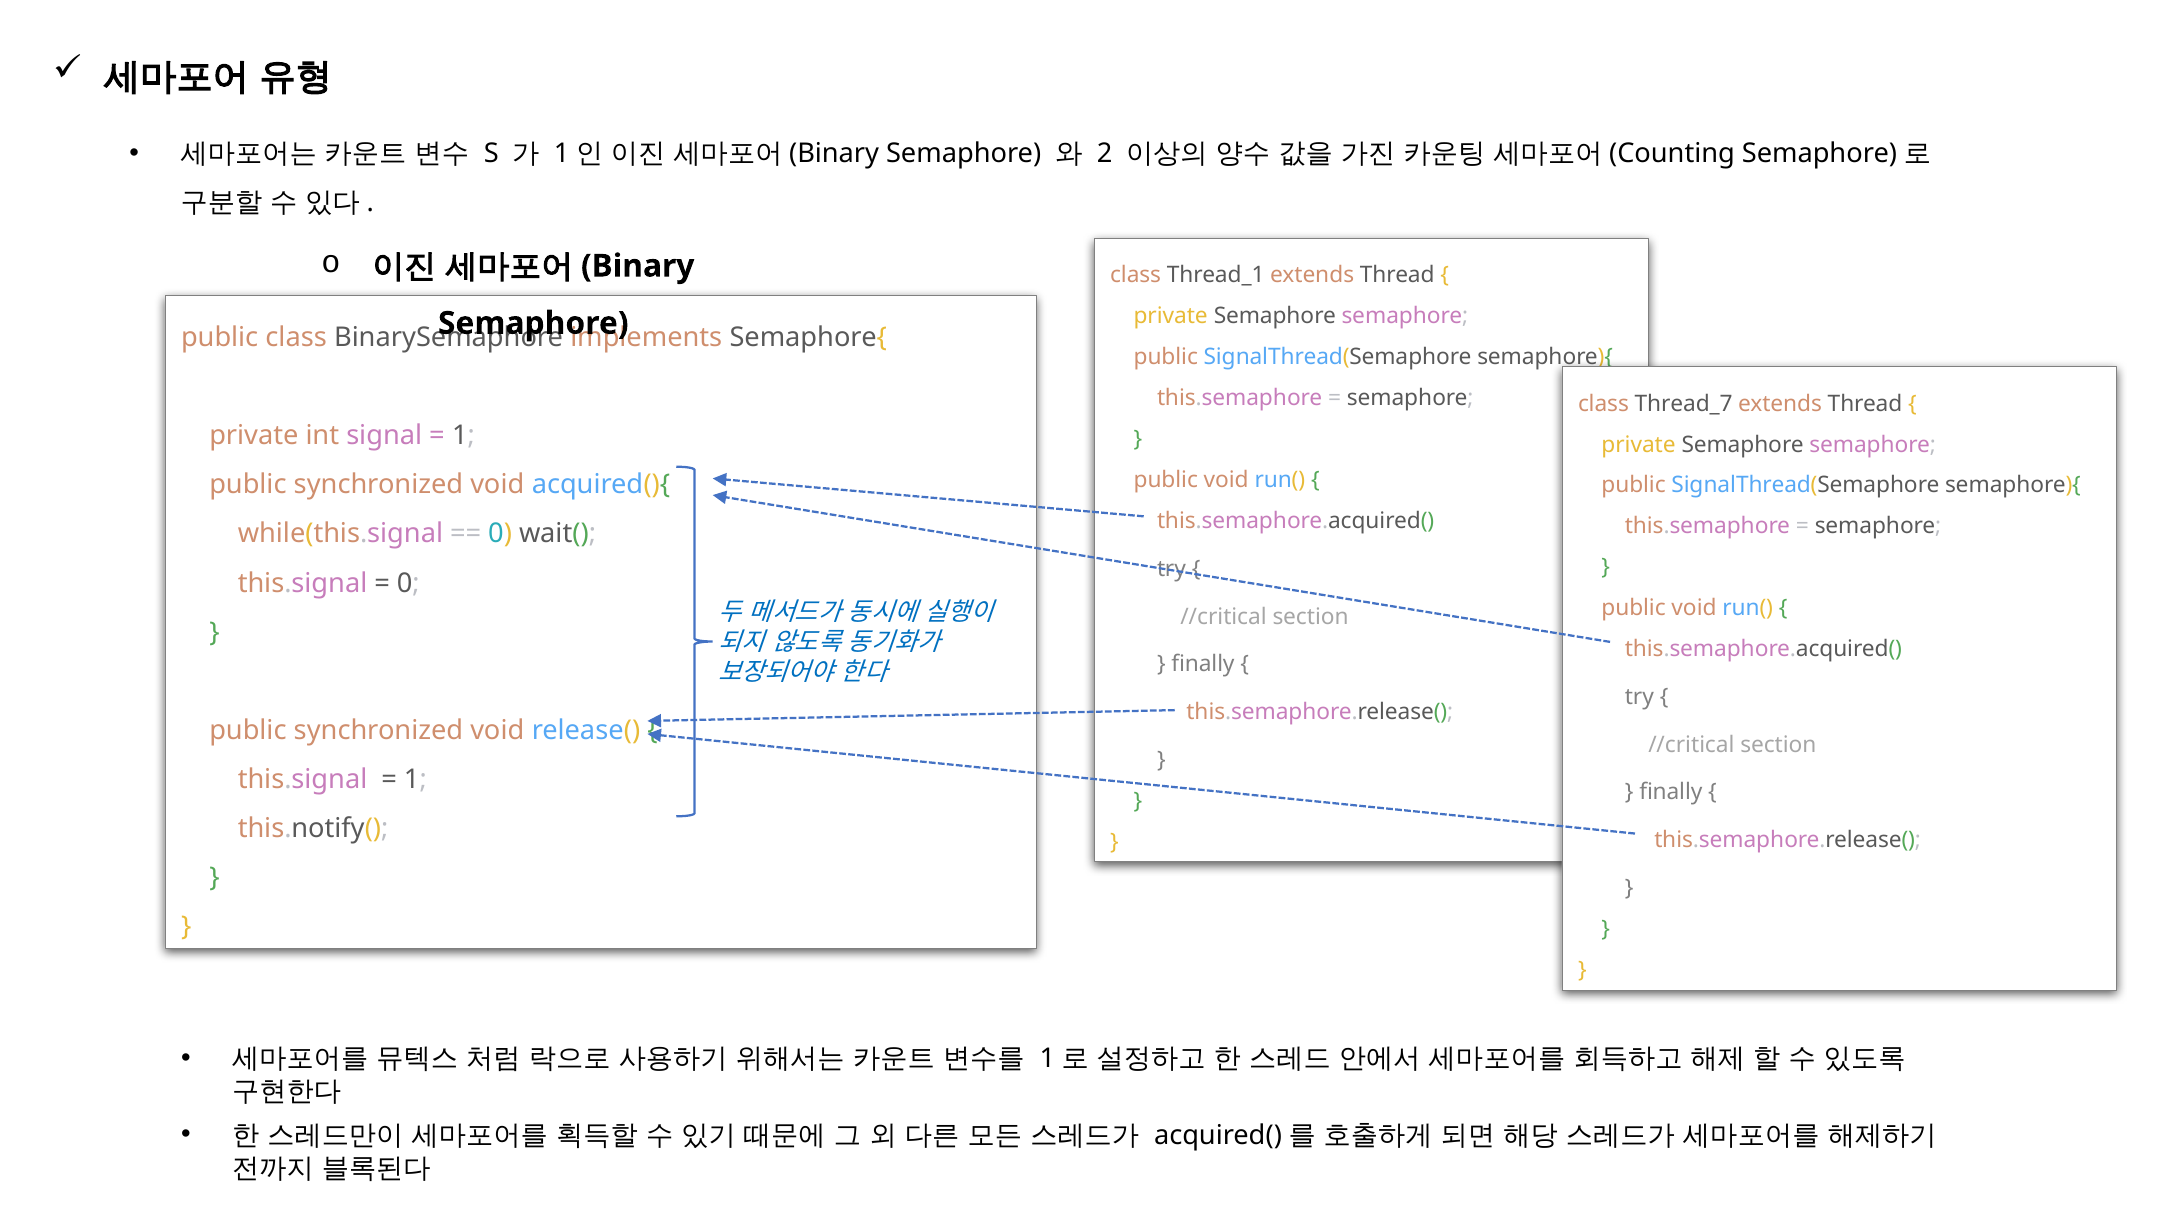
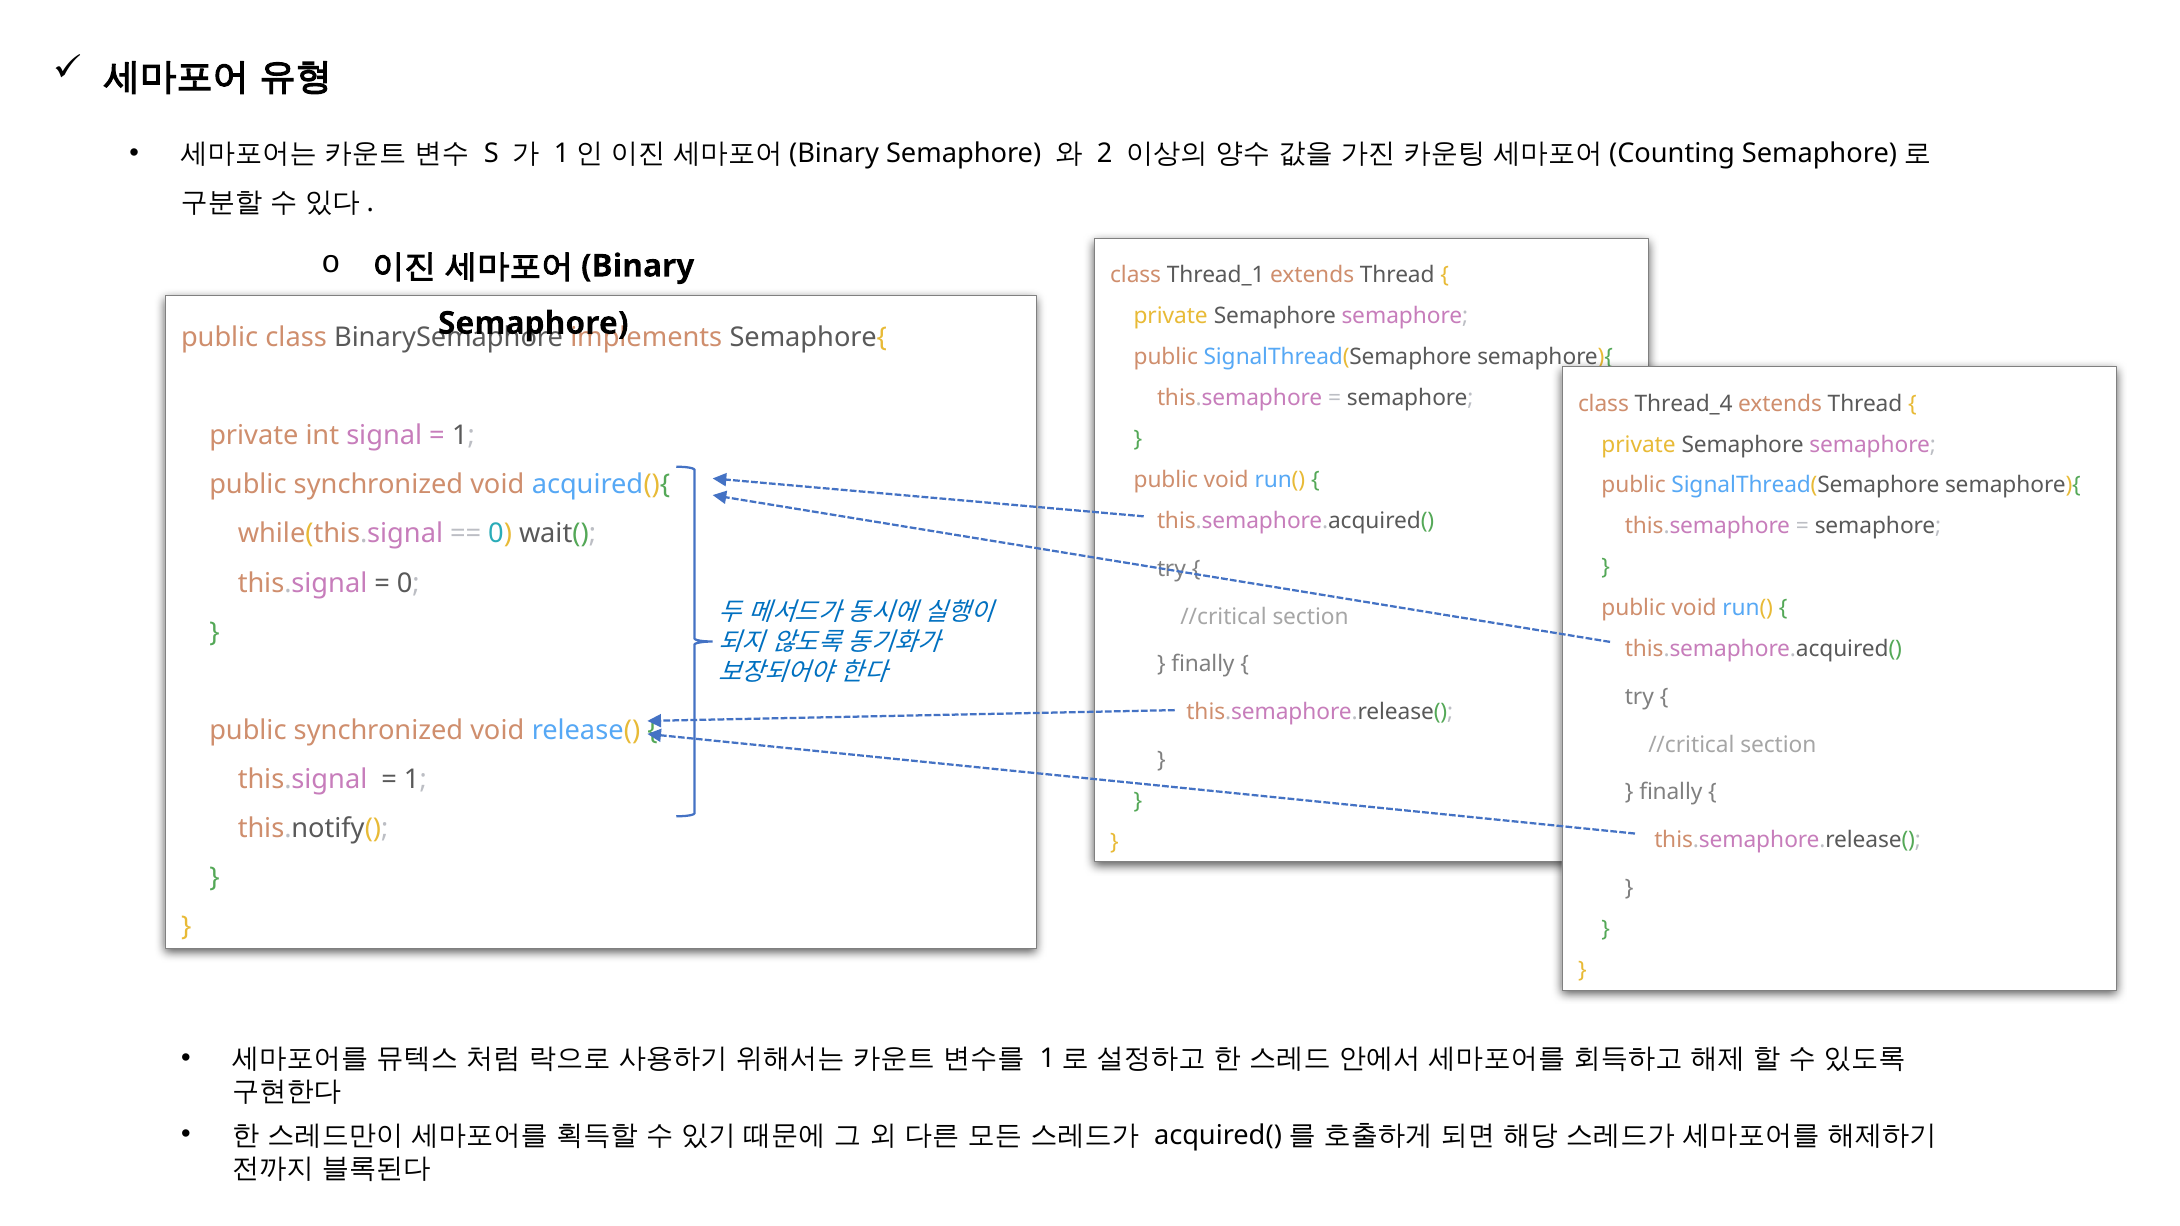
Thread_7: Thread_7 -> Thread_4 (1684, 404)
